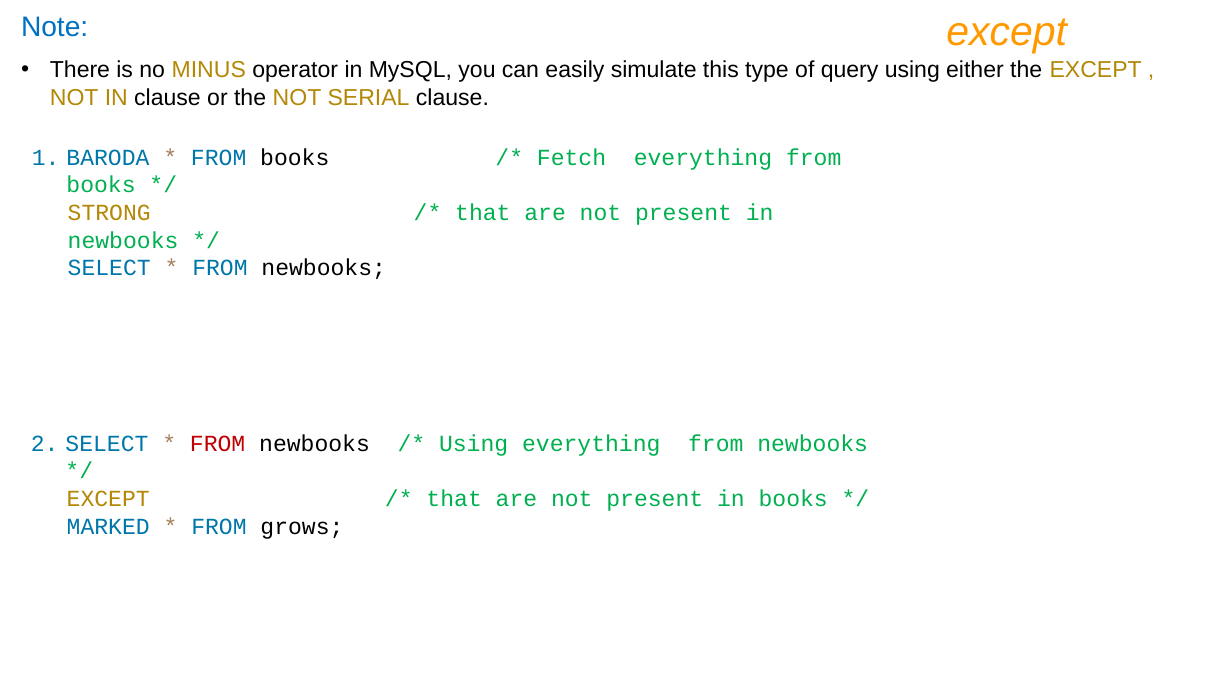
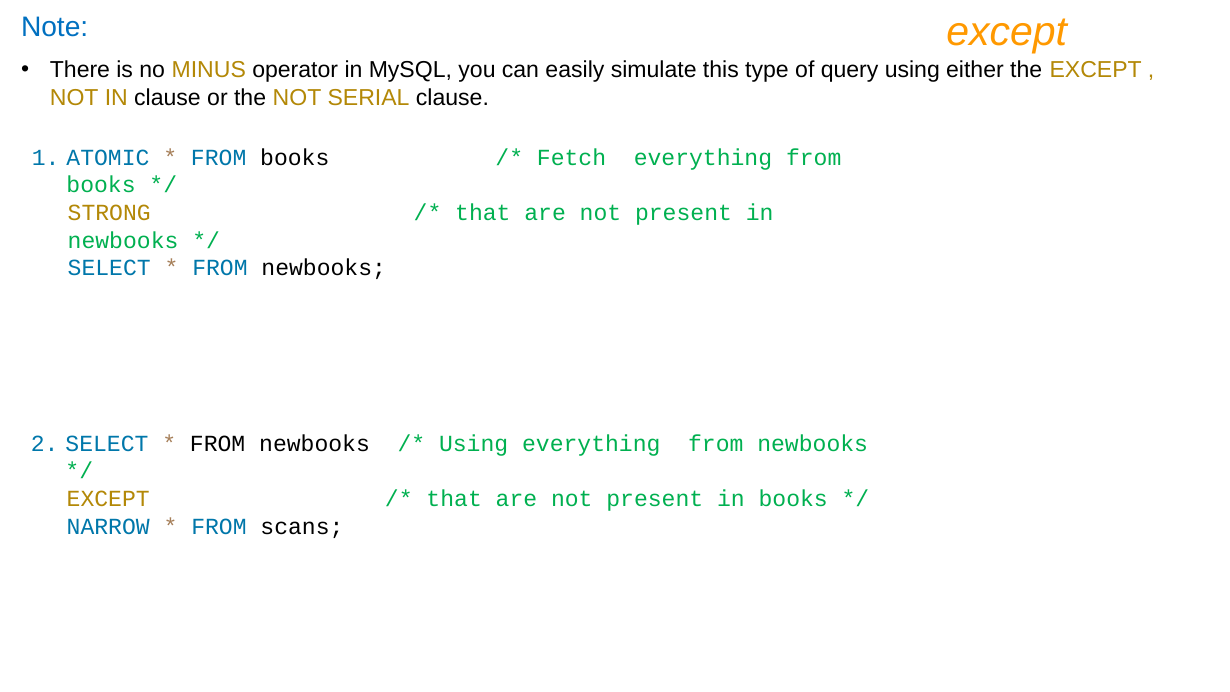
BARODA: BARODA -> ATOMIC (108, 157)
FROM colour: red -> black (218, 443)
MARKED: MARKED -> NARROW (108, 526)
grows: grows -> scans (302, 526)
